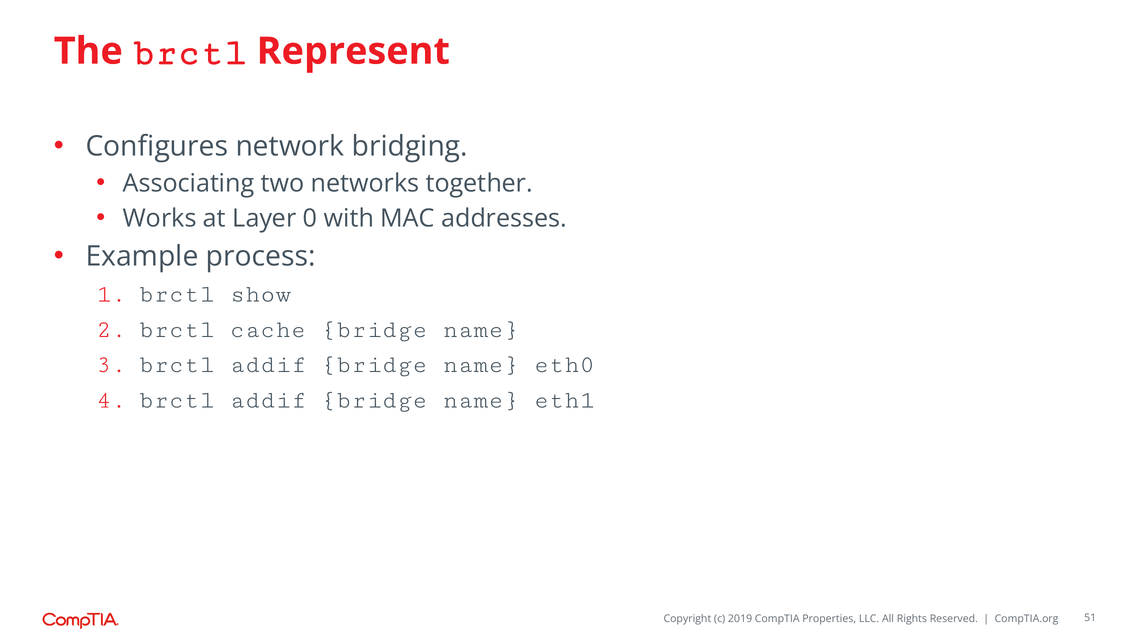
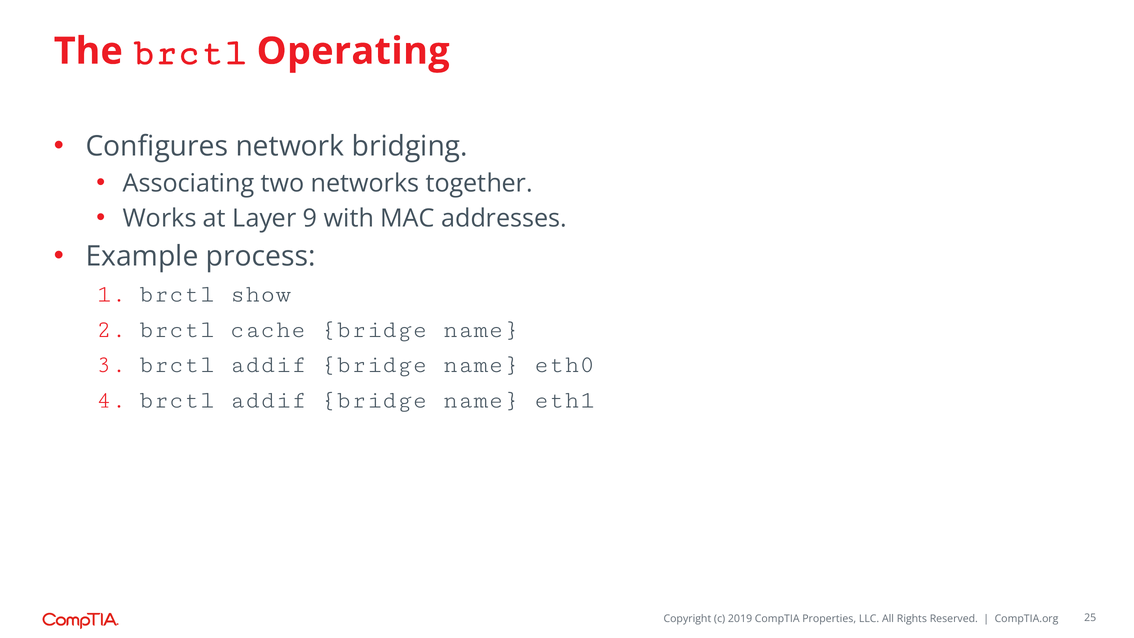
Represent: Represent -> Operating (353, 51)
0: 0 -> 9 (310, 218)
51: 51 -> 25 (1090, 618)
